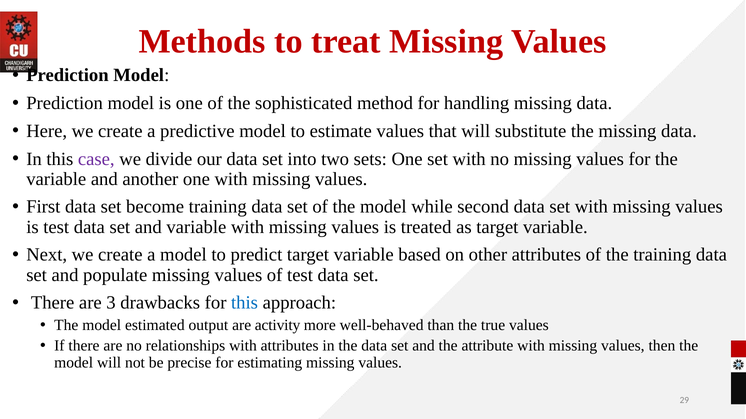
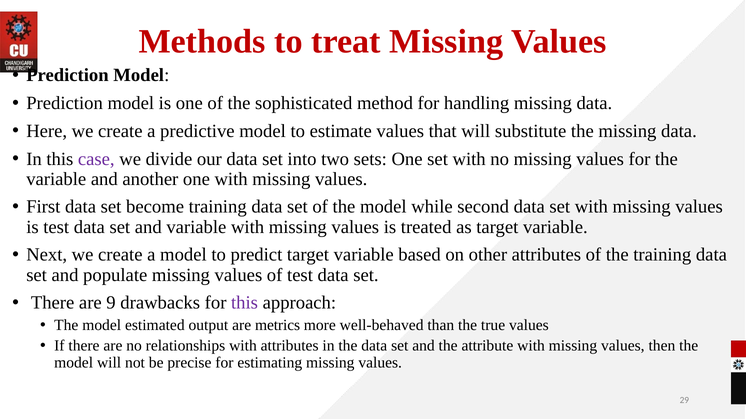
3: 3 -> 9 (111, 303)
this colour: blue -> purple (245, 303)
activity: activity -> metrics (278, 326)
